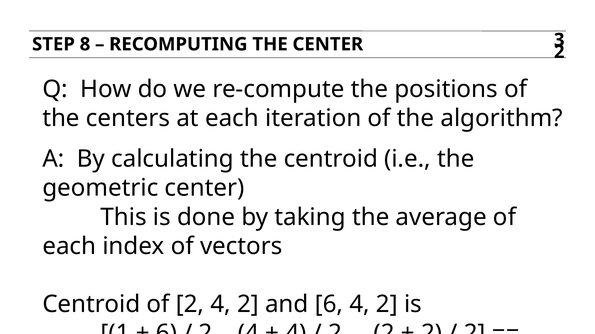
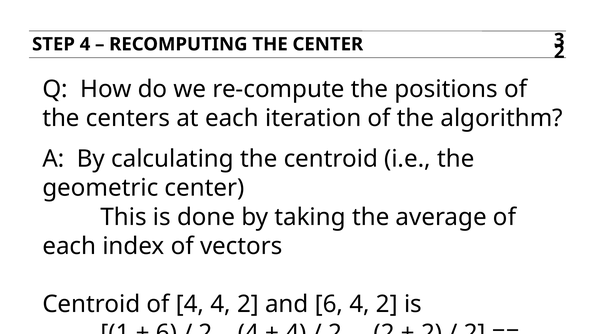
STEP 8: 8 -> 4 (85, 44)
of 2: 2 -> 4 (190, 304)
